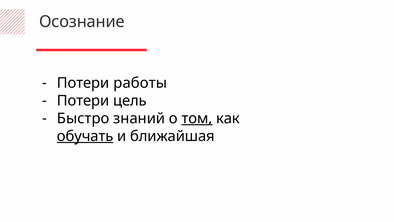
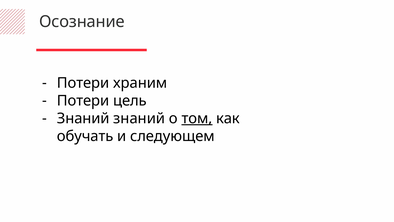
работы: работы -> храним (140, 83)
Быстро: Быстро -> Знаний (83, 118)
обучать underline: present -> none (85, 136)
ближайшая: ближайшая -> следующем (172, 136)
